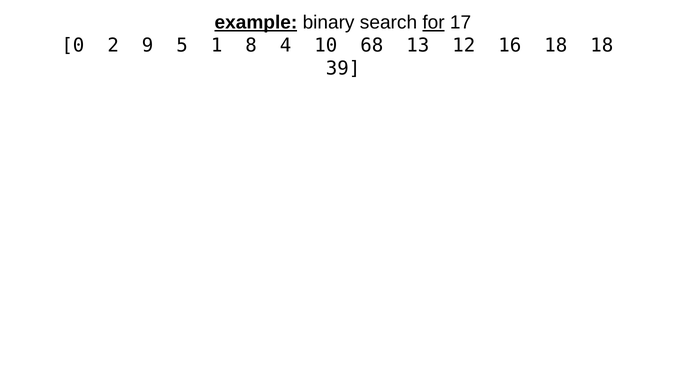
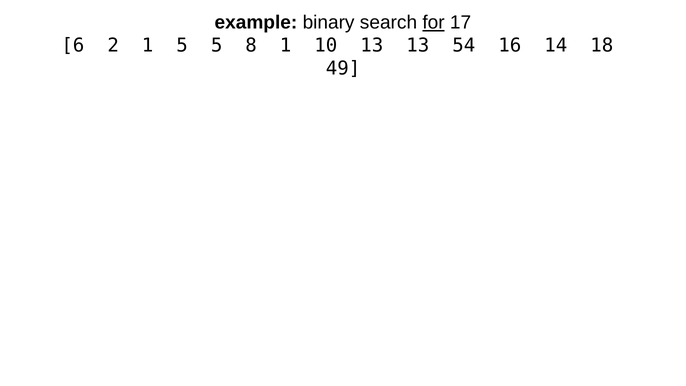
example underline: present -> none (256, 23)
0: 0 -> 6 (73, 45)
2 9: 9 -> 1 (148, 45)
5 1: 1 -> 5 (217, 45)
8 4: 4 -> 1 (286, 45)
10 68: 68 -> 13 (372, 45)
12: 12 -> 54 (464, 45)
16 18: 18 -> 14 (556, 45)
39: 39 -> 49 (343, 68)
